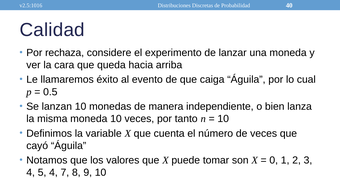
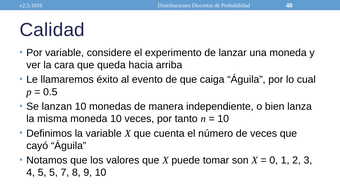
Por rechaza: rechaza -> variable (65, 53)
5 4: 4 -> 5 (53, 173)
